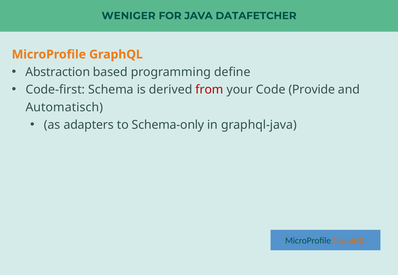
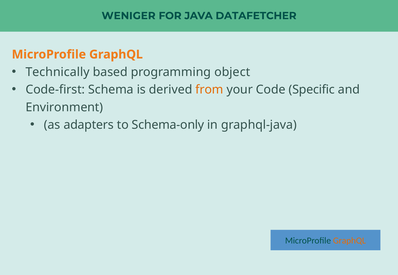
Abstraction: Abstraction -> Technically (58, 72)
define: define -> object (232, 72)
from colour: red -> orange (209, 90)
Provide: Provide -> Specific (312, 90)
Automatisch: Automatisch -> Environment (64, 107)
